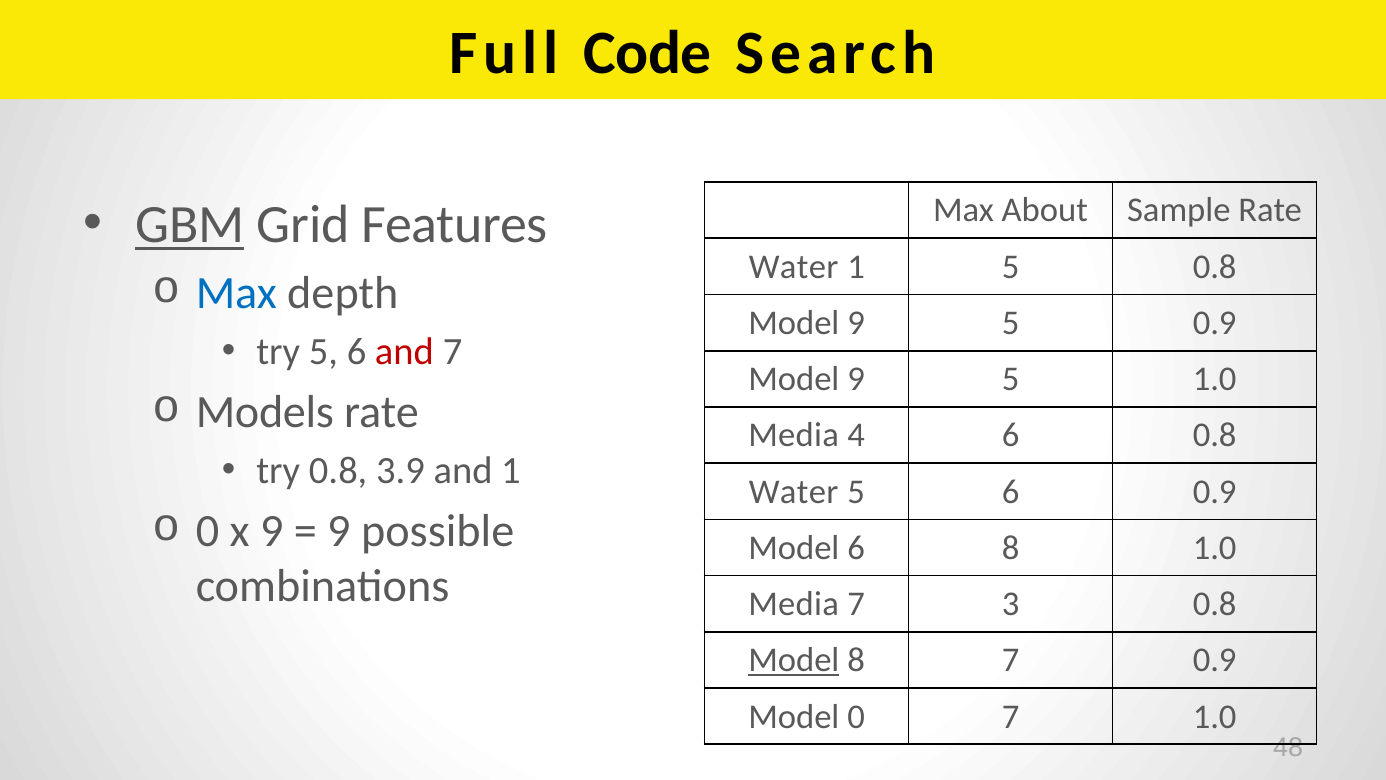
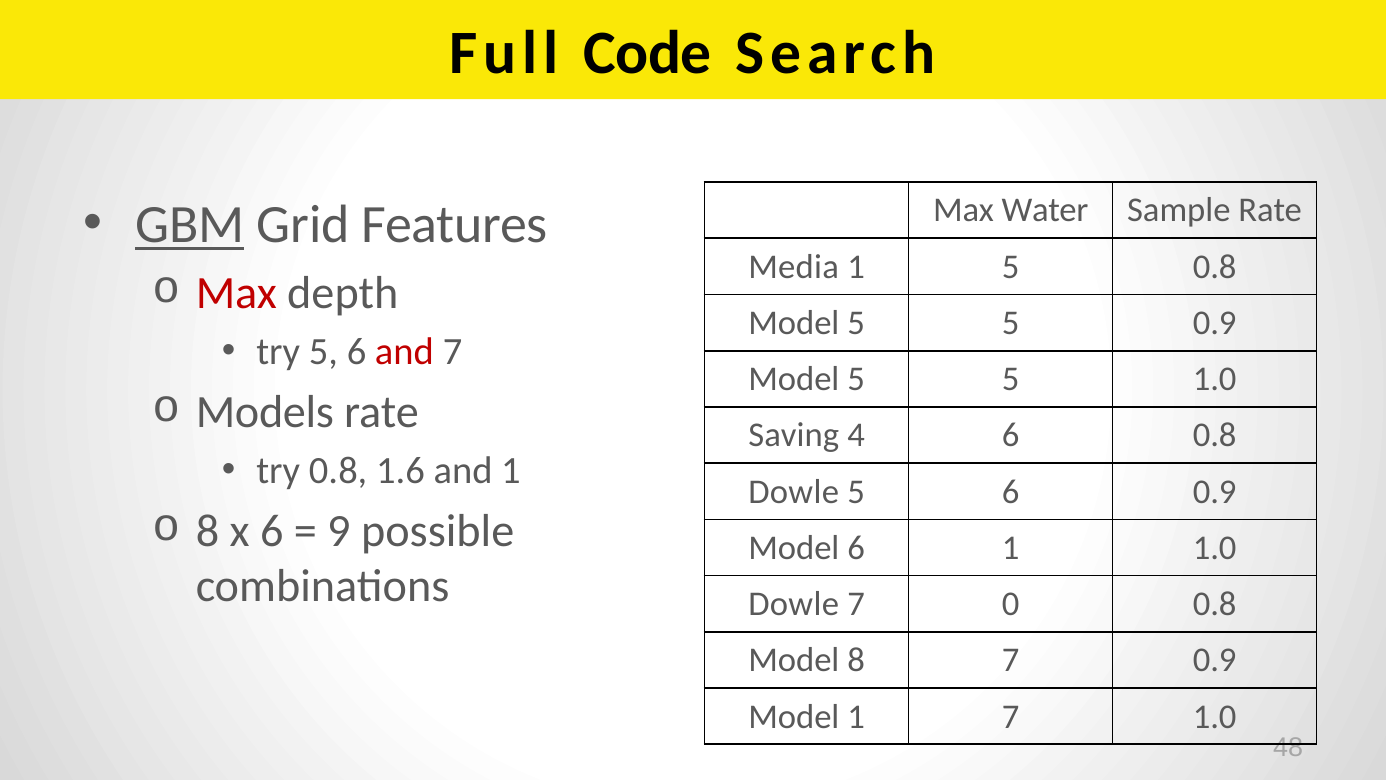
About: About -> Water (1045, 210)
Water: Water -> Media (794, 267)
Max colour: blue -> red (236, 294)
9: 9 -> 5 (856, 323)
9: 9 -> 5 (856, 379)
Media: Media -> Saving (794, 435)
3.9: 3.9 -> 1.6 (400, 470)
Water: Water -> Dowle (794, 491)
0: 0 -> 8 (207, 531)
x 9: 9 -> 6 (272, 531)
6 8: 8 -> 1 (1011, 548)
Media: Media -> Dowle (794, 604)
3: 3 -> 0 (1011, 604)
Model underline: present -> none (794, 660)
Model 0: 0 -> 1 (856, 716)
